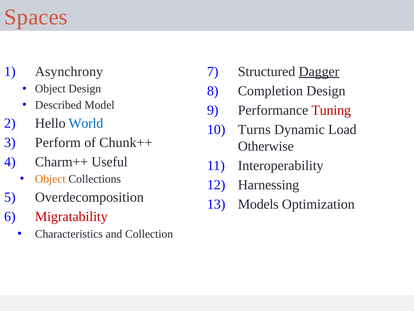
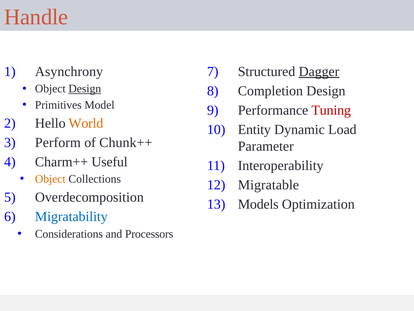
Spaces: Spaces -> Handle (36, 17)
Design underline: none -> present (85, 89)
Described: Described -> Primitives (58, 105)
World colour: blue -> orange (86, 123)
Turns: Turns -> Entity (254, 129)
Otherwise: Otherwise -> Parameter (266, 146)
Harnessing: Harnessing -> Migratable (268, 185)
Migratability colour: red -> blue (71, 216)
Characteristics: Characteristics -> Considerations (69, 234)
Collection: Collection -> Processors (149, 234)
